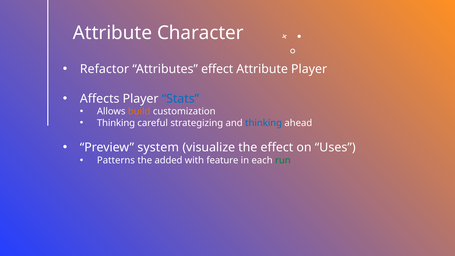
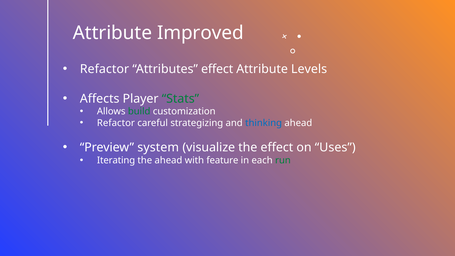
Character: Character -> Improved (200, 33)
Attribute Player: Player -> Levels (309, 69)
Stats colour: blue -> green (180, 99)
build colour: orange -> green (139, 111)
Thinking: Thinking -> Refactor (116, 123)
Patterns: Patterns -> Iterating (116, 160)
the added: added -> ahead (168, 160)
